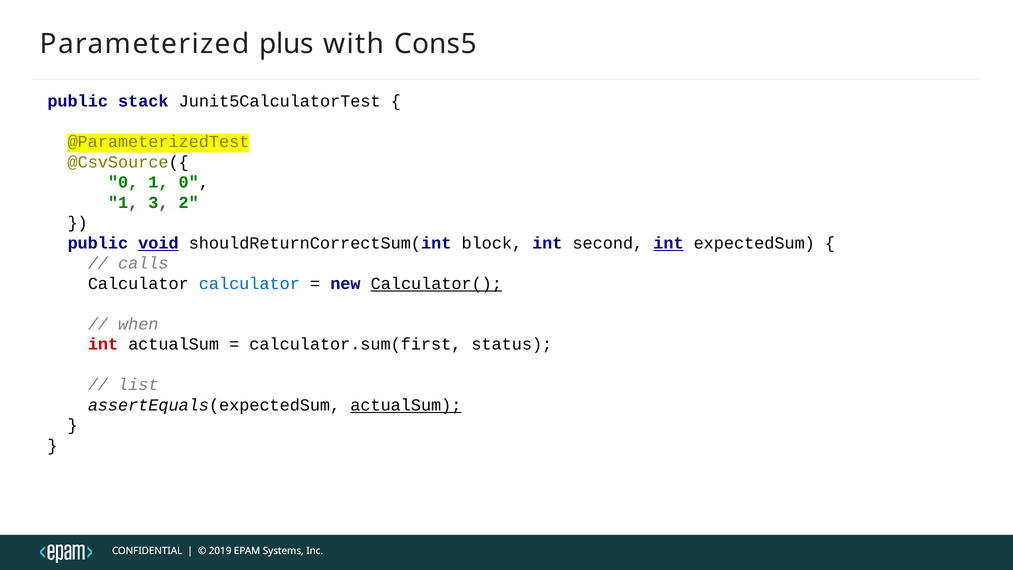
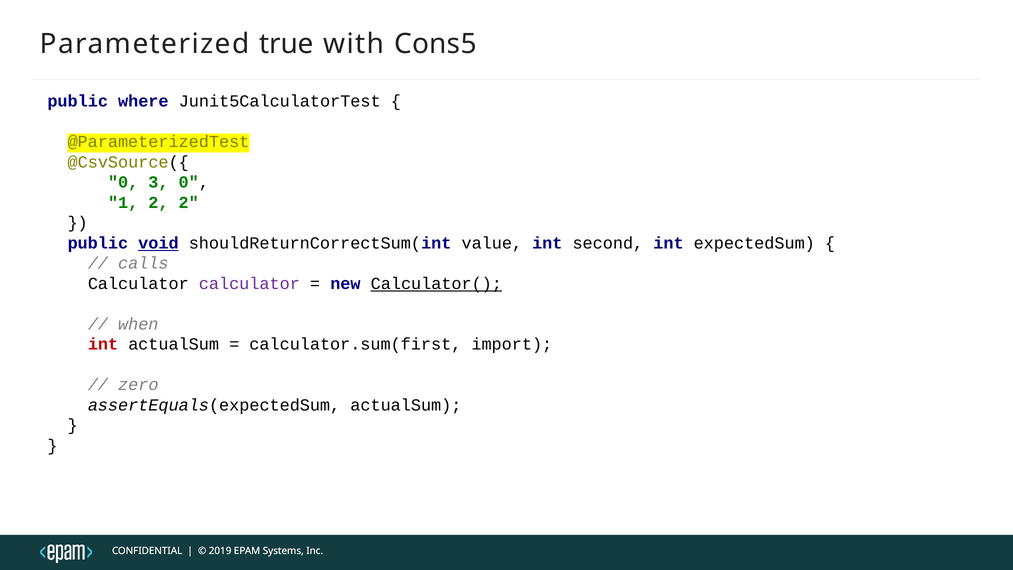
plus: plus -> true (286, 44)
stack: stack -> where (143, 101)
1: 1 -> 3 (158, 182)
1 3: 3 -> 2 (158, 202)
block: block -> value (492, 243)
int underline: present -> none (668, 243)
calculator colour: blue -> purple (249, 283)
status: status -> import (512, 344)
list: list -> zero (138, 385)
actualSum underline: present -> none (406, 405)
